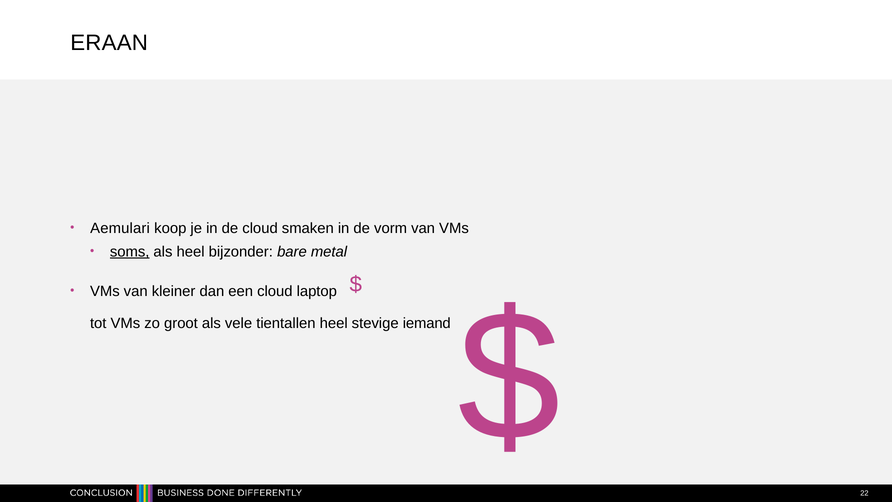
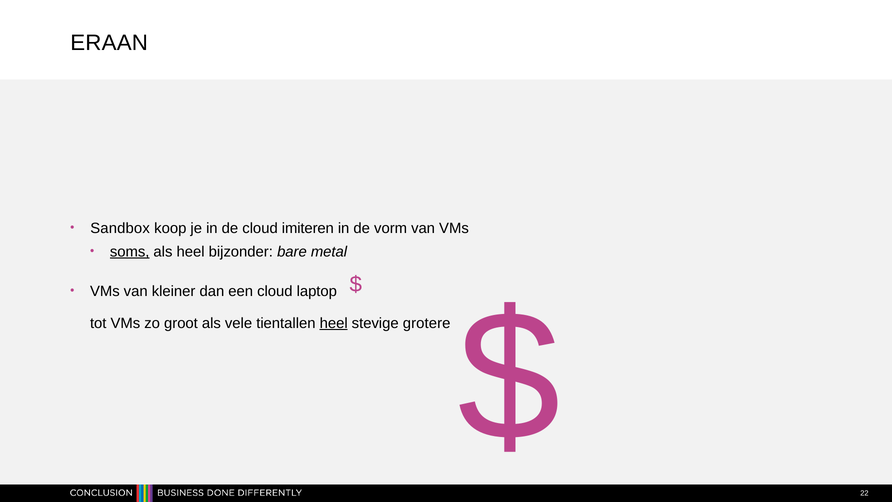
Aemulari: Aemulari -> Sandbox (120, 228)
smaken: smaken -> imiteren (308, 228)
heel underline: none -> present (334, 323)
iemand: iemand -> grotere (427, 323)
